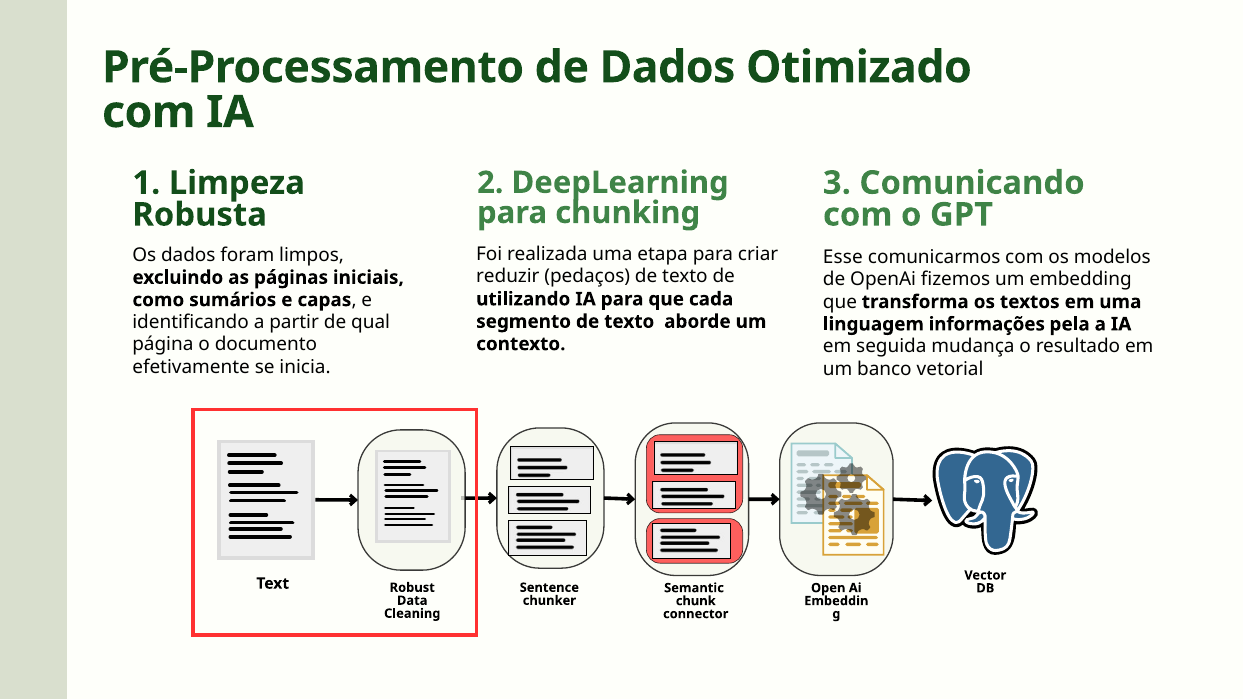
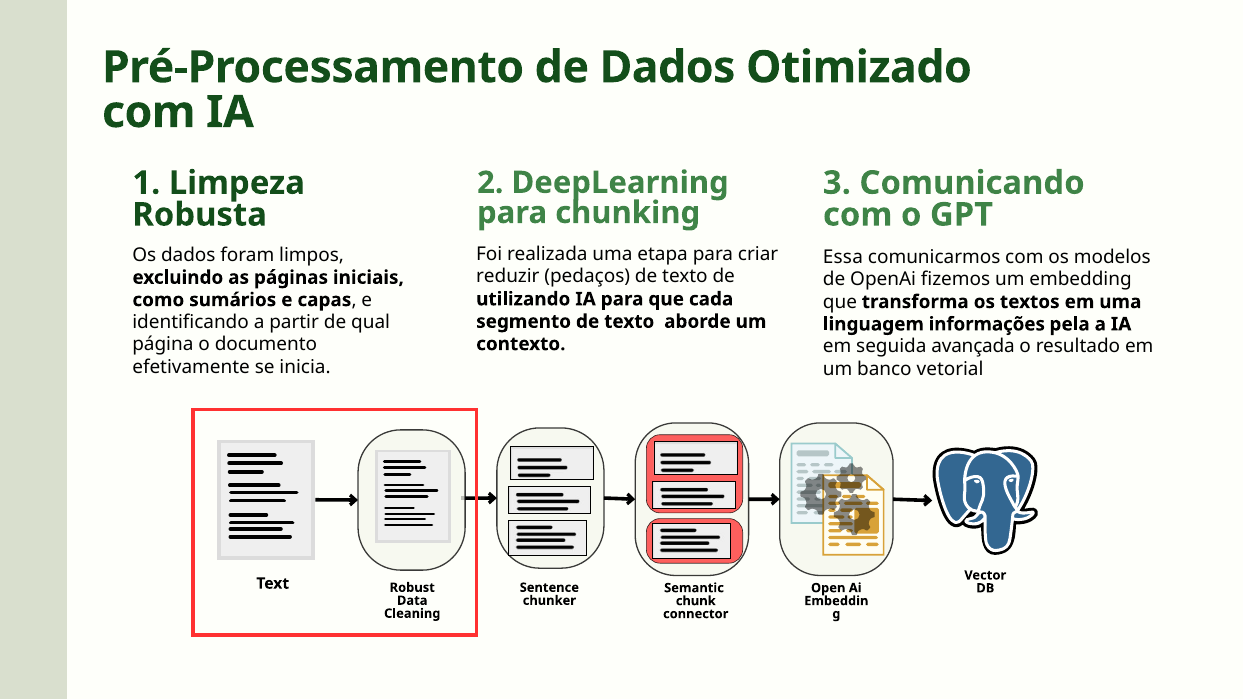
Esse: Esse -> Essa (843, 257)
mudança: mudança -> avançada (973, 347)
